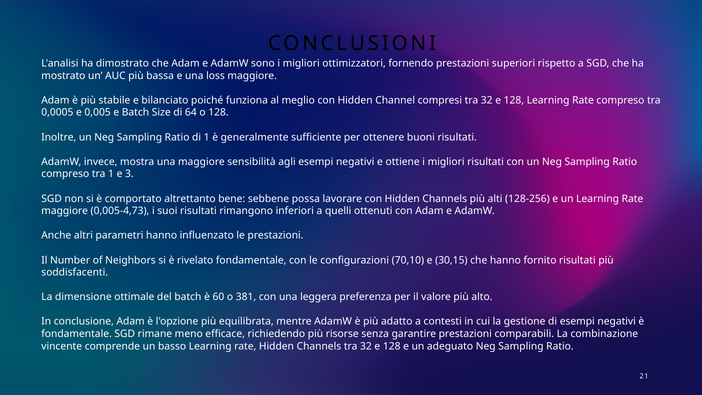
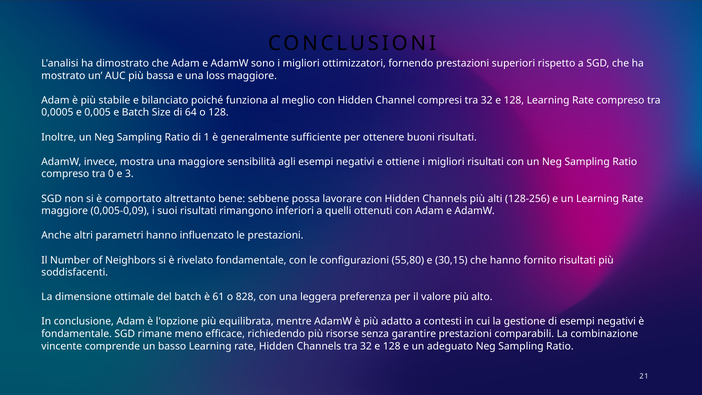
tra 1: 1 -> 0 (111, 174)
0,005-4,73: 0,005-4,73 -> 0,005-0,09 (120, 211)
70,10: 70,10 -> 55,80 (408, 260)
60: 60 -> 61 (218, 297)
381: 381 -> 828 (246, 297)
